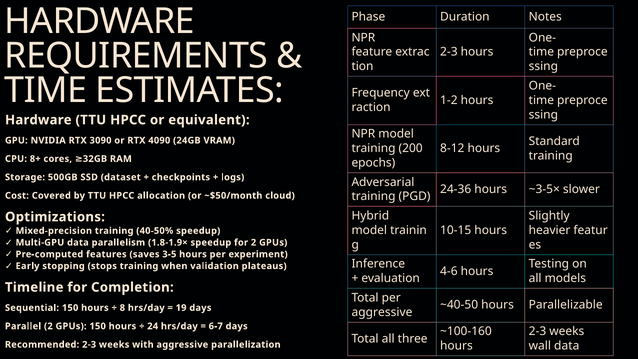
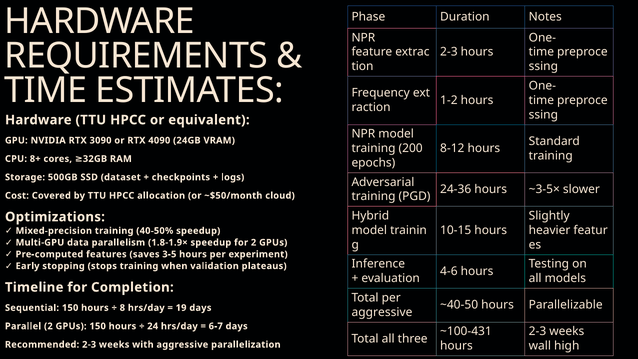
~100-160: ~100-160 -> ~100-431 (466, 331)
wall data: data -> high (567, 346)
